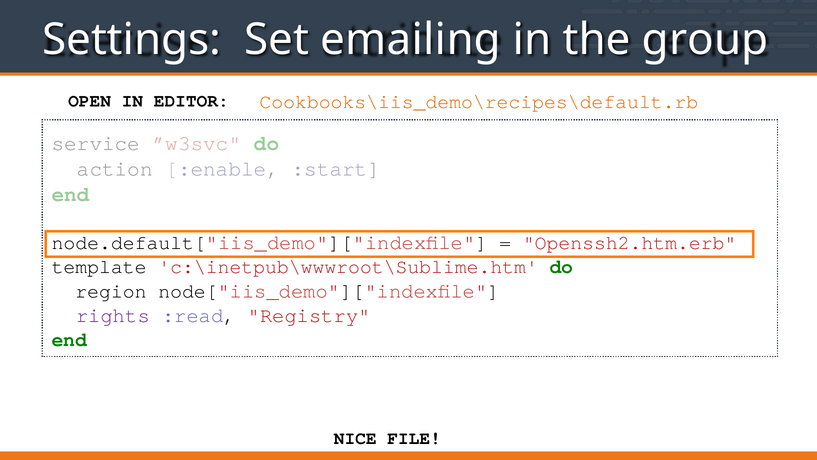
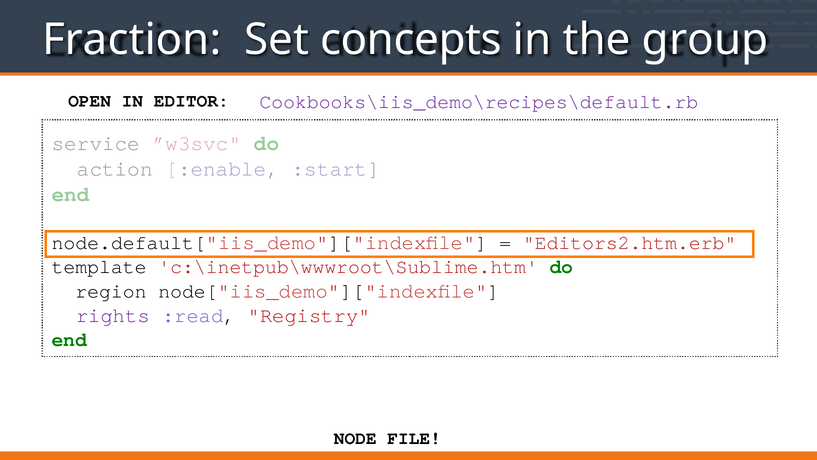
Settings: Settings -> Fraction (132, 40)
emailing: emailing -> concepts (411, 40)
Cookbooks\iis_demo\recipes\default.rb colour: orange -> purple (479, 102)
Openssh2.htm.erb: Openssh2.htm.erb -> Editors2.htm.erb (630, 243)
NICE: NICE -> NODE (355, 438)
